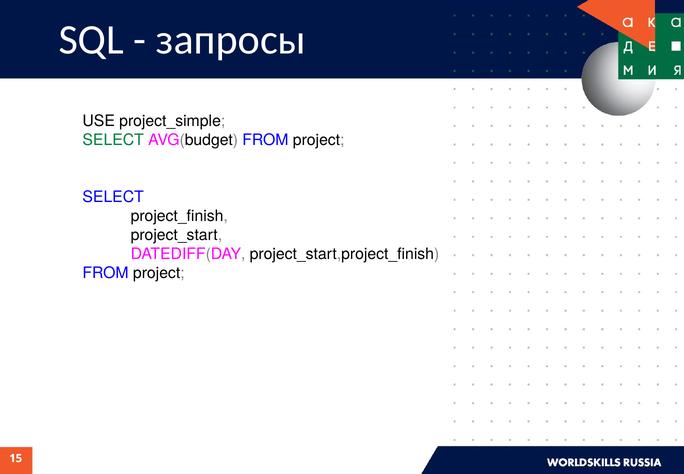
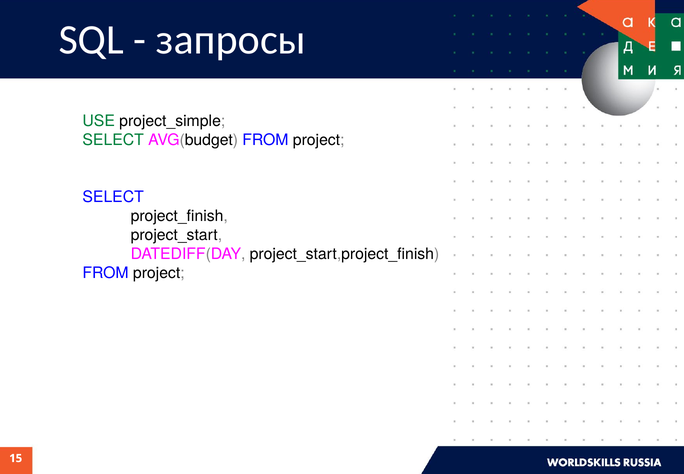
USE colour: black -> green (99, 121)
